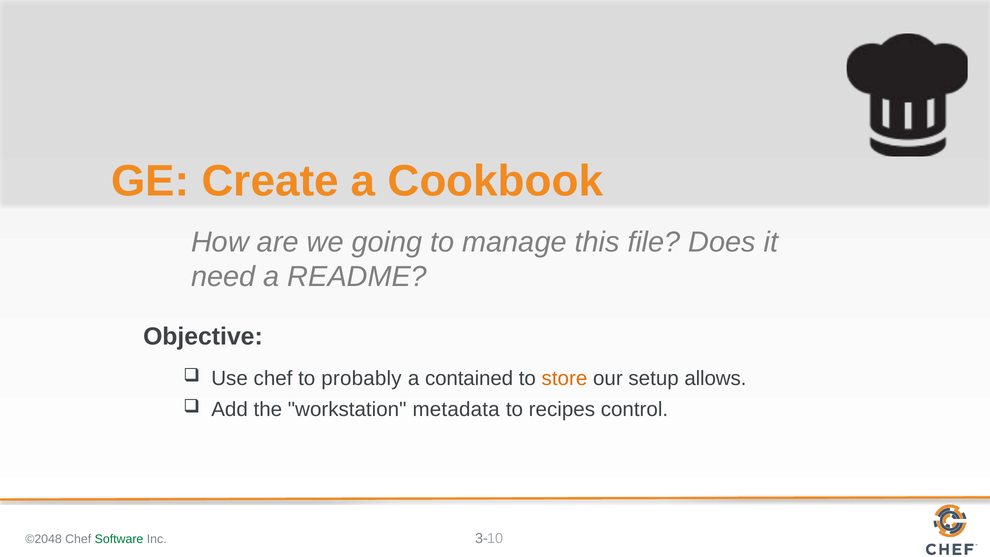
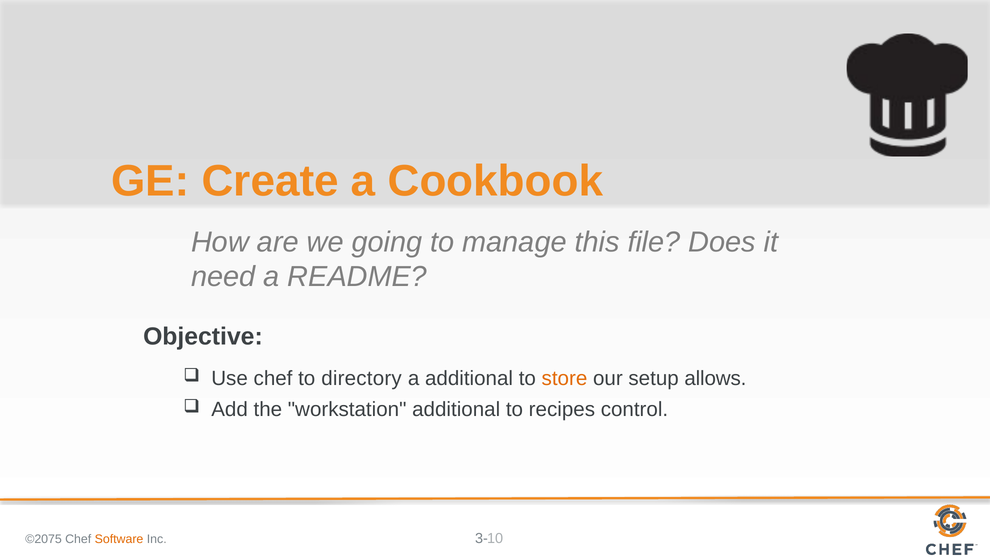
probably: probably -> directory (361, 379)
a contained: contained -> additional (469, 379)
workstation metadata: metadata -> additional (456, 409)
©2048: ©2048 -> ©2075 (44, 539)
Software colour: green -> orange (119, 539)
